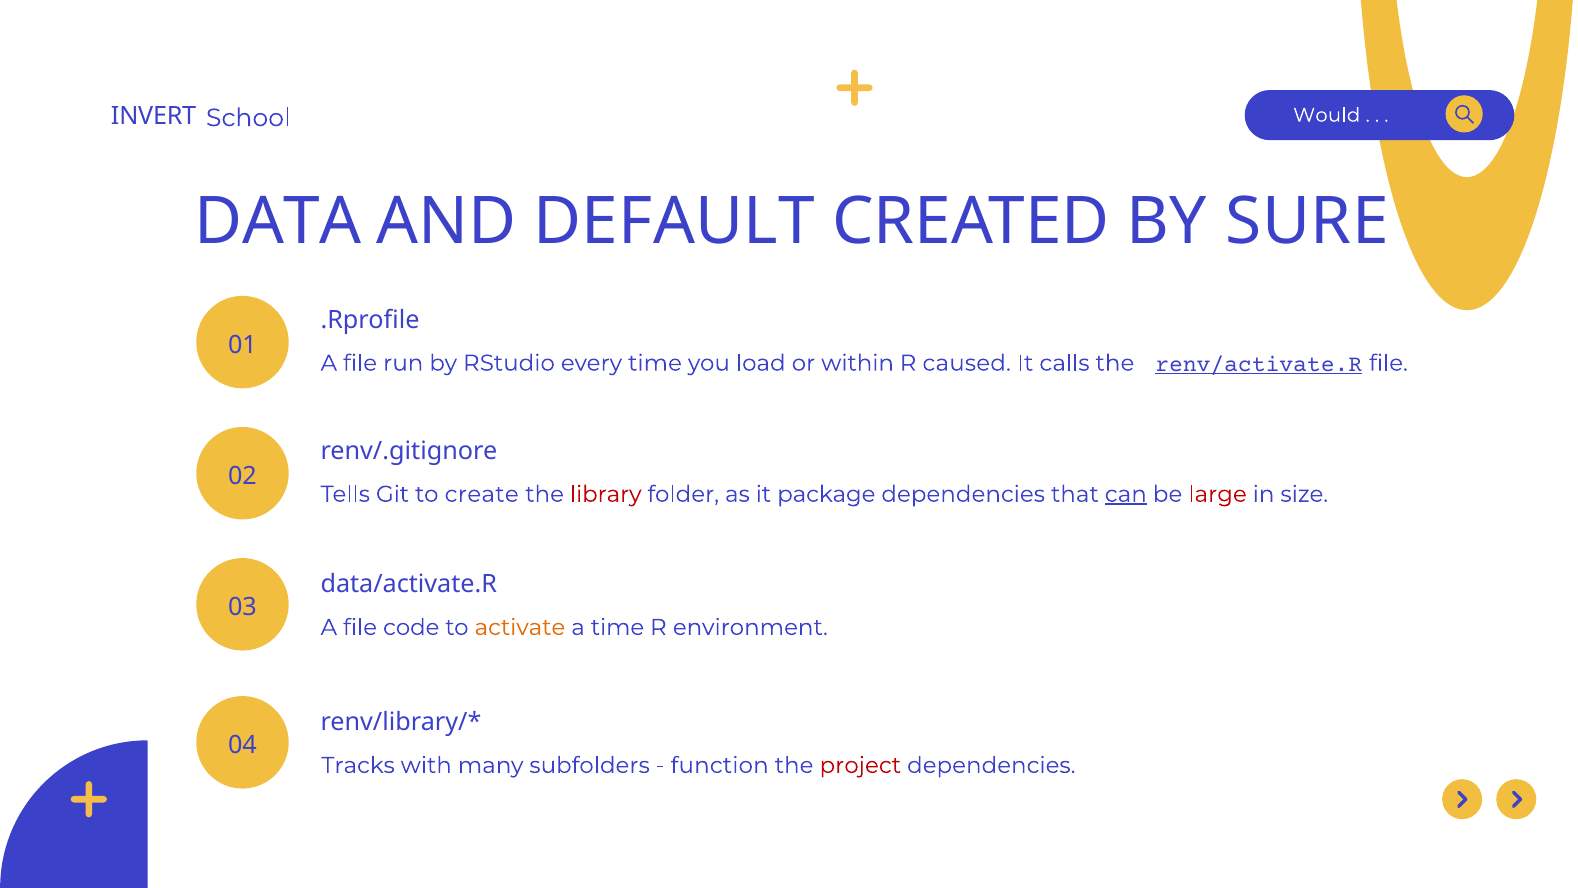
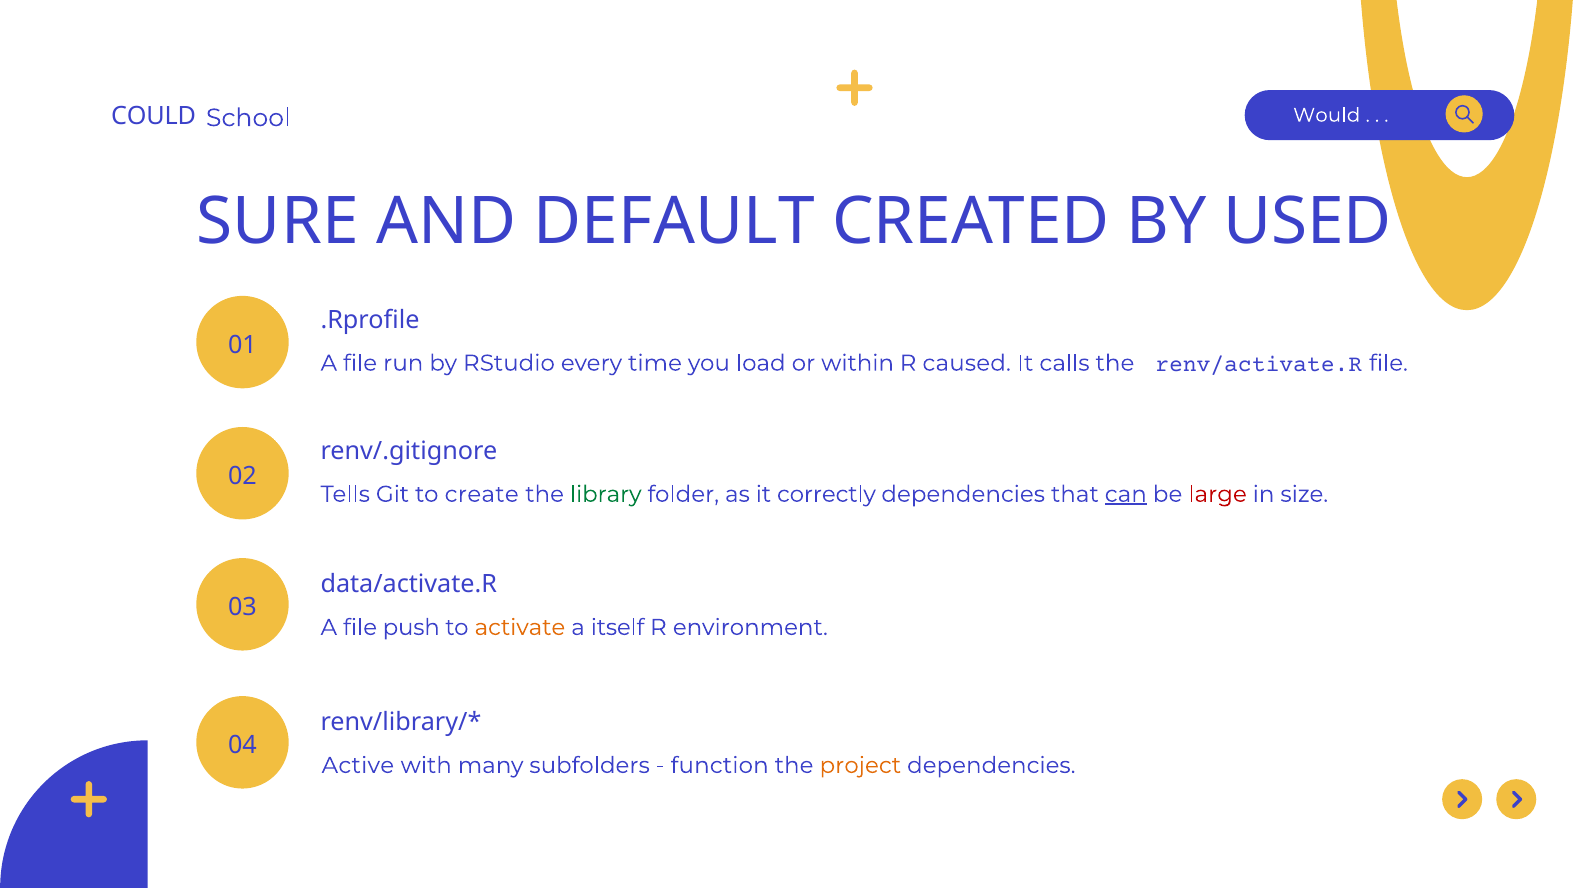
INVERT: INVERT -> COULD (154, 116)
DATA: DATA -> SURE (278, 221)
SURE: SURE -> USED (1308, 221)
renv/activate.R underline: present -> none (1259, 364)
library colour: red -> green (606, 494)
package: package -> correctly (826, 494)
code: code -> push (411, 627)
a time: time -> itself (618, 627)
Tracks: Tracks -> Active (358, 765)
project colour: red -> orange (860, 765)
